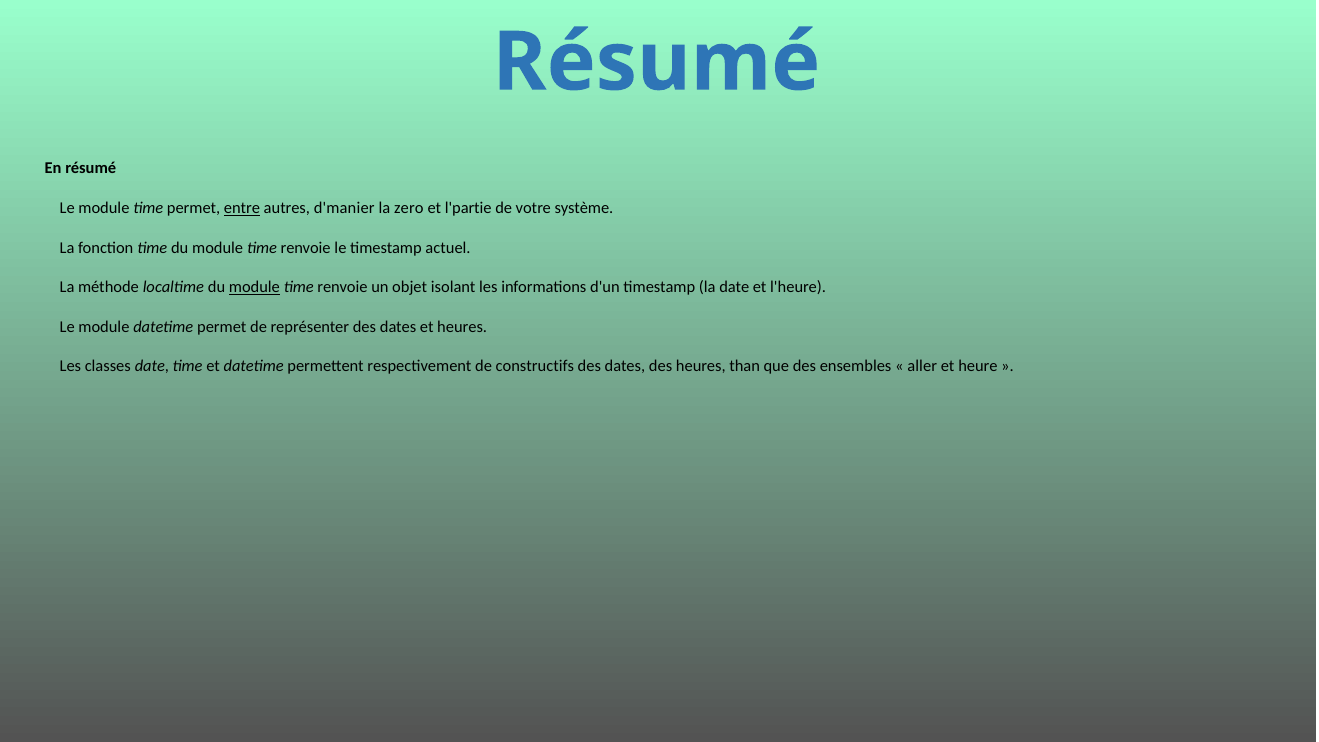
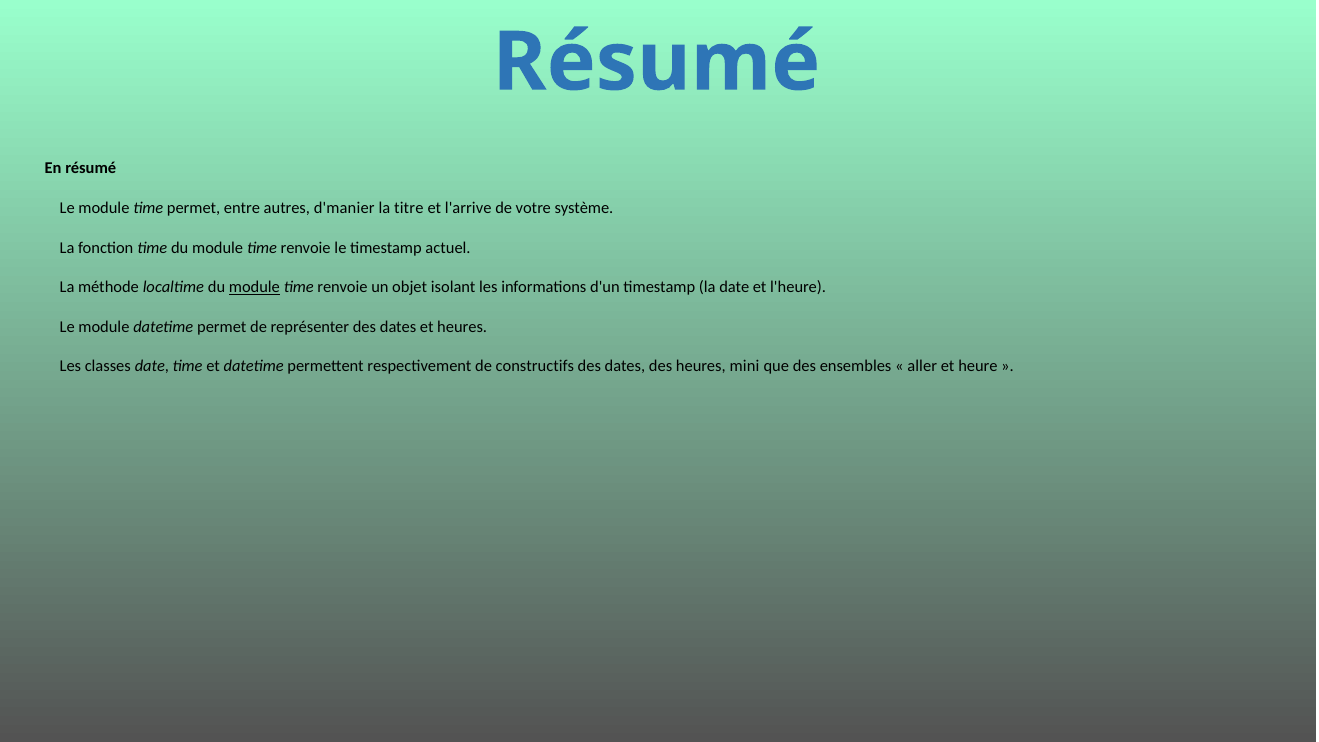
entre underline: present -> none (242, 208)
zero: zero -> titre (409, 208)
l'partie: l'partie -> l'arrive (468, 208)
than: than -> mini (745, 366)
